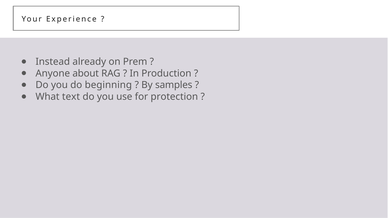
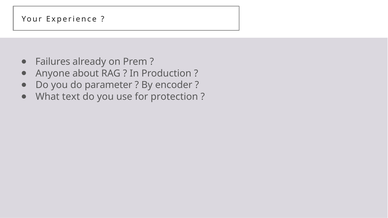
Instead: Instead -> Failures (53, 62)
beginning: beginning -> parameter (108, 85)
samples: samples -> encoder (174, 85)
